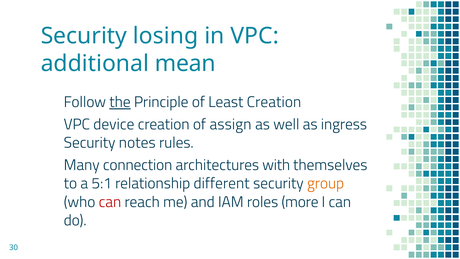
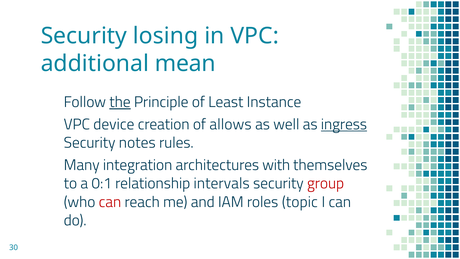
Least Creation: Creation -> Instance (274, 102)
assign: assign -> allows (231, 124)
ingress underline: none -> present (344, 124)
connection: connection -> integration (138, 165)
5:1: 5:1 -> 0:1 (102, 183)
different: different -> intervals (222, 183)
group colour: orange -> red (326, 183)
more: more -> topic (300, 202)
